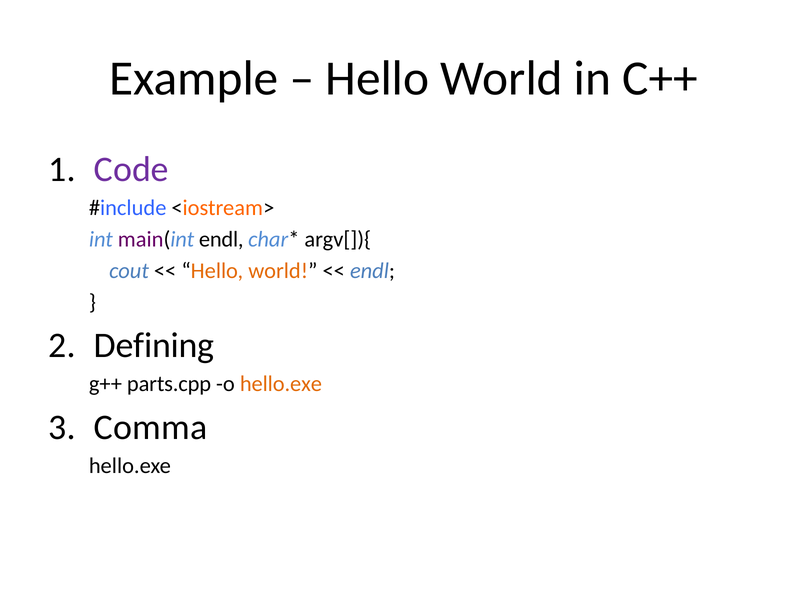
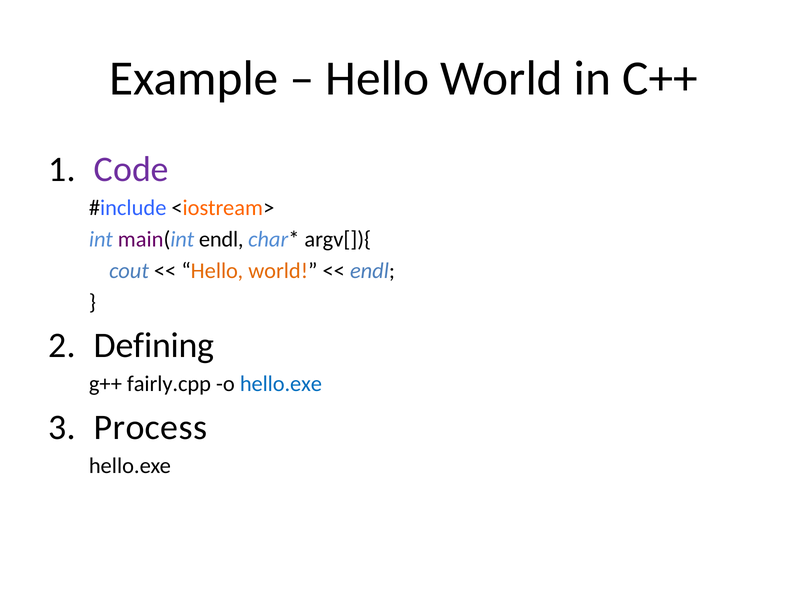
parts.cpp: parts.cpp -> fairly.cpp (169, 384)
hello.exe colour: orange -> blue (281, 384)
Comma: Comma -> Process (151, 427)
